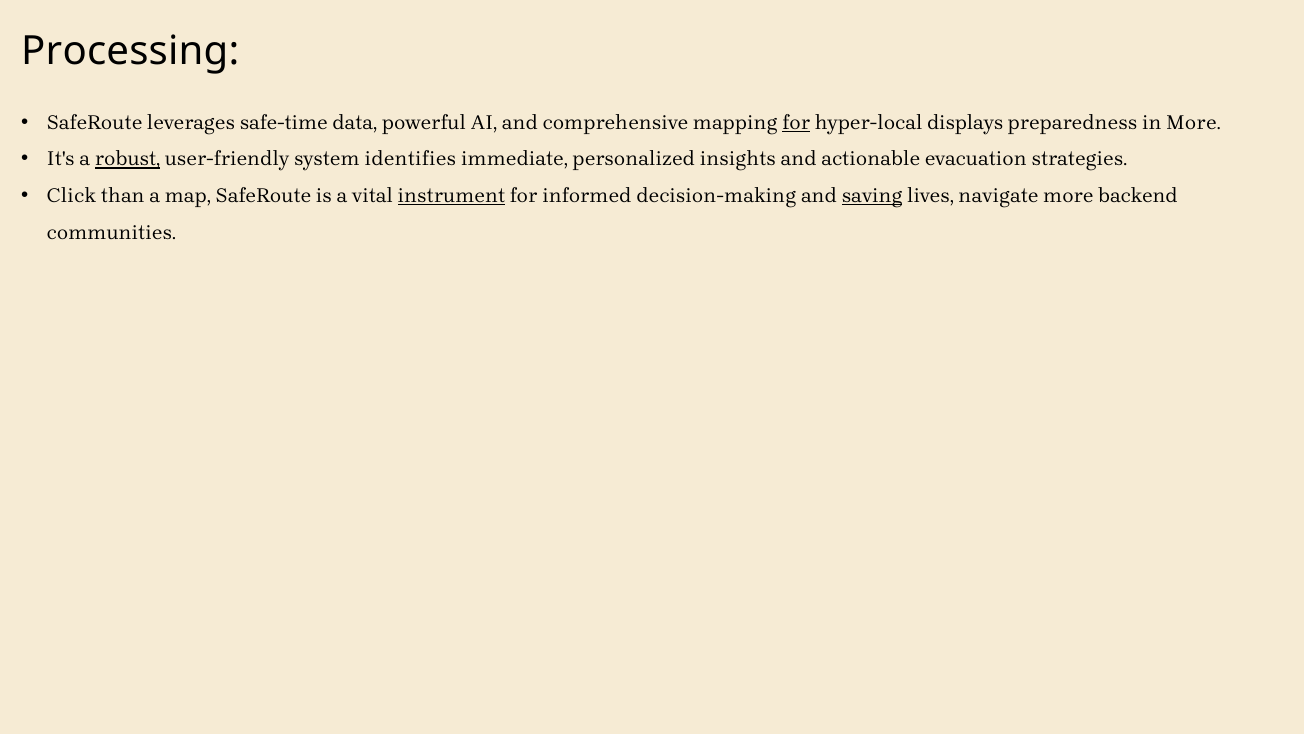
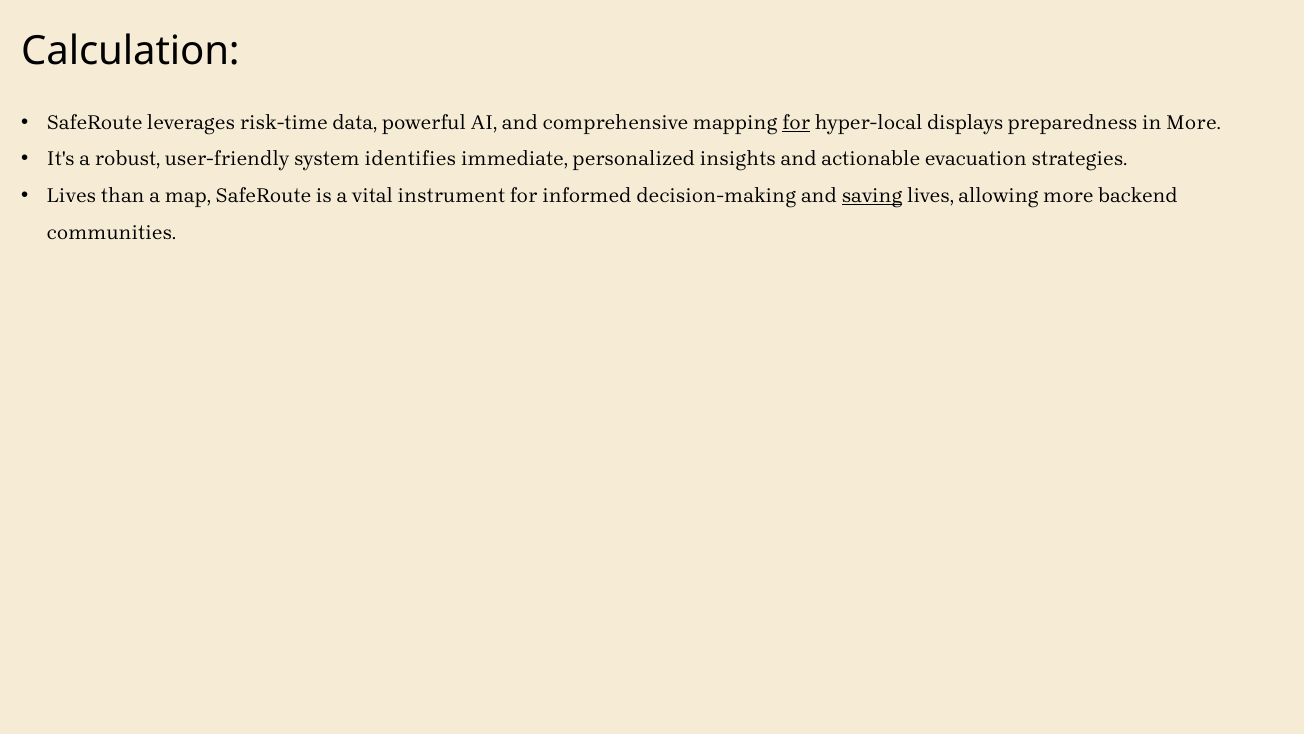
Processing: Processing -> Calculation (130, 51)
safe-time: safe-time -> risk-time (284, 122)
robust underline: present -> none (127, 159)
Click: Click -> Lives (71, 196)
instrument underline: present -> none (451, 196)
navigate: navigate -> allowing (999, 196)
